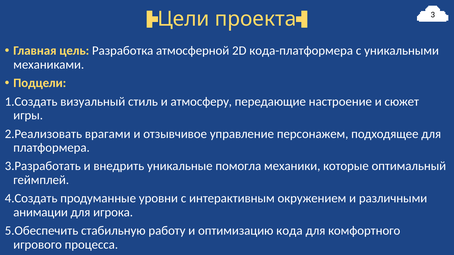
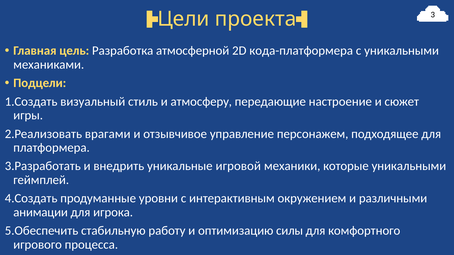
помогла: помогла -> игровой (238, 166)
которые оптимальный: оптимальный -> уникальными (409, 166)
кода: кода -> силы (290, 231)
